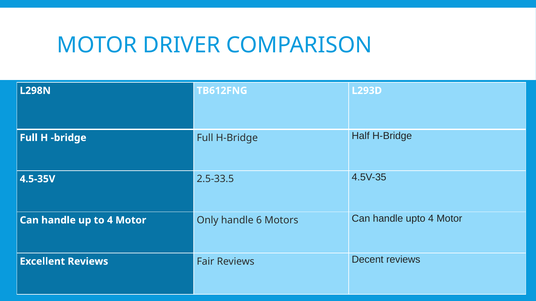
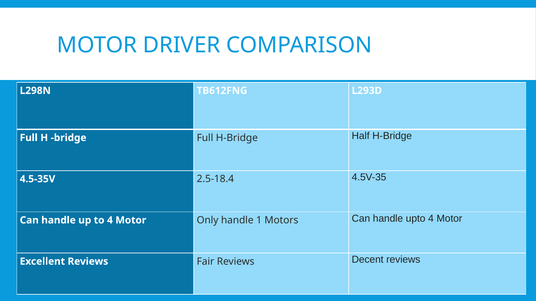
2.5-33.5: 2.5-33.5 -> 2.5-18.4 (215, 179)
6: 6 -> 1 (259, 221)
